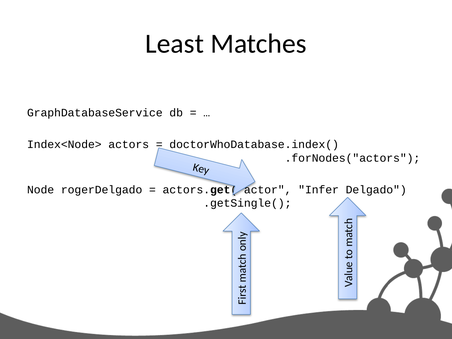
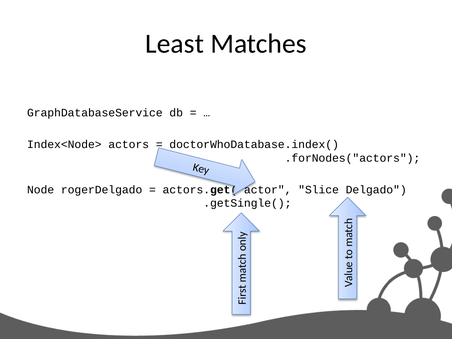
Infer: Infer -> Slice (319, 190)
